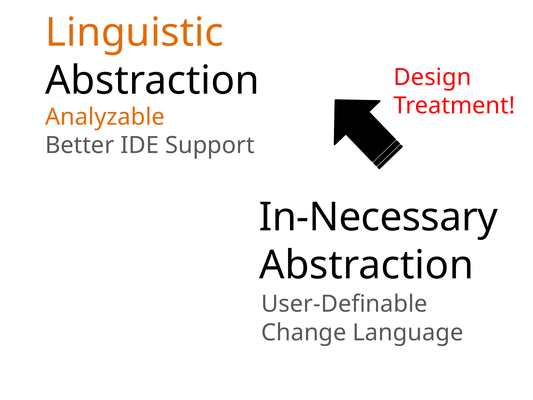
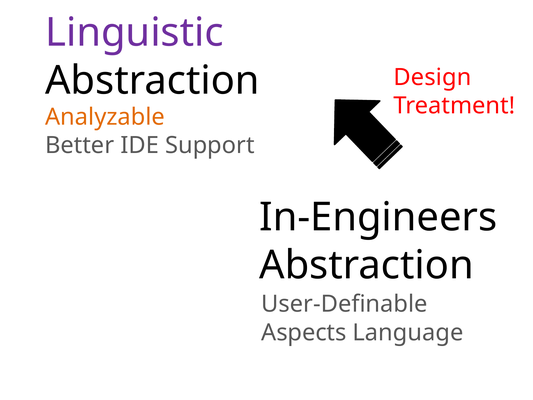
Linguistic colour: orange -> purple (134, 33)
In-Necessary: In-Necessary -> In-Engineers (378, 217)
Change: Change -> Aspects (304, 332)
